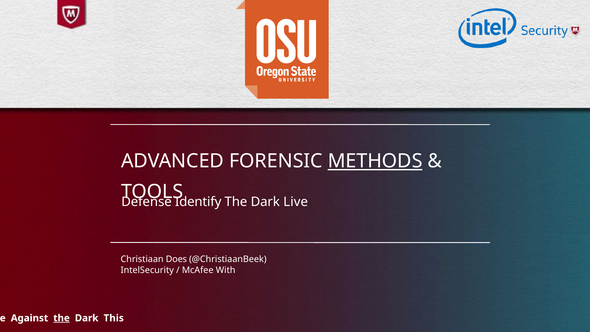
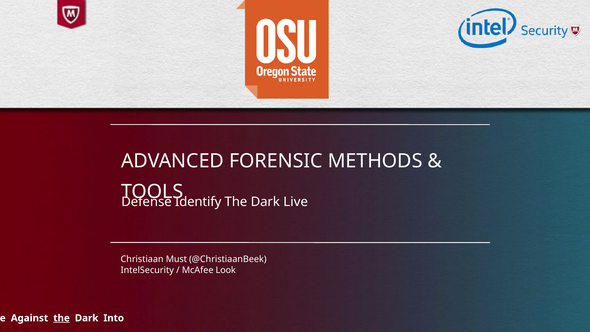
METHODS underline: present -> none (375, 161)
Does: Does -> Must (176, 259)
With: With -> Look (226, 270)
This: This -> Into (114, 318)
